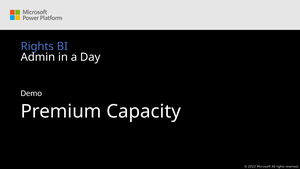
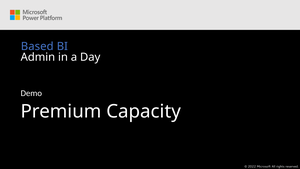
Rights: Rights -> Based (37, 46)
